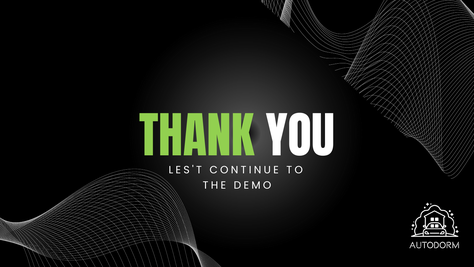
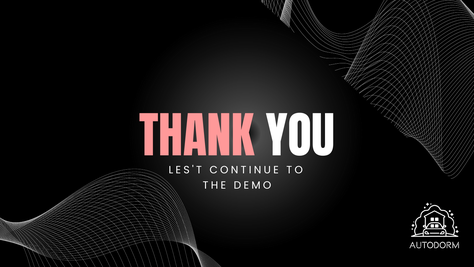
THANK colour: light green -> pink (197, 139)
